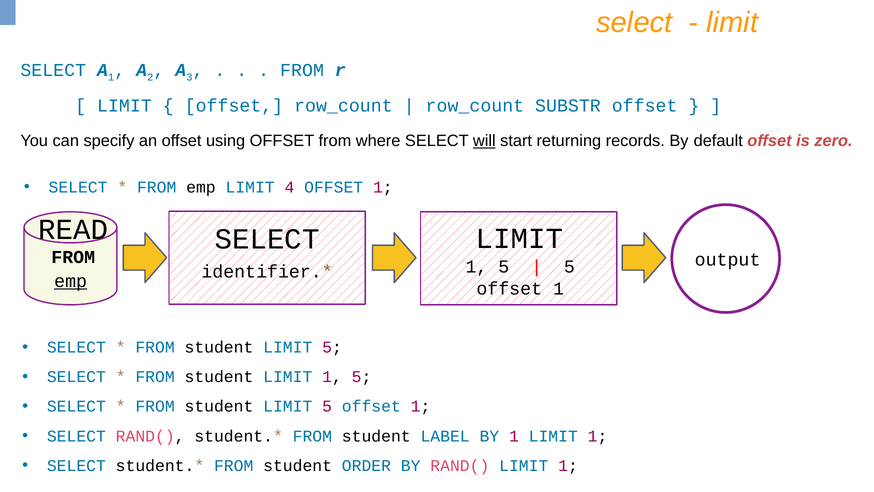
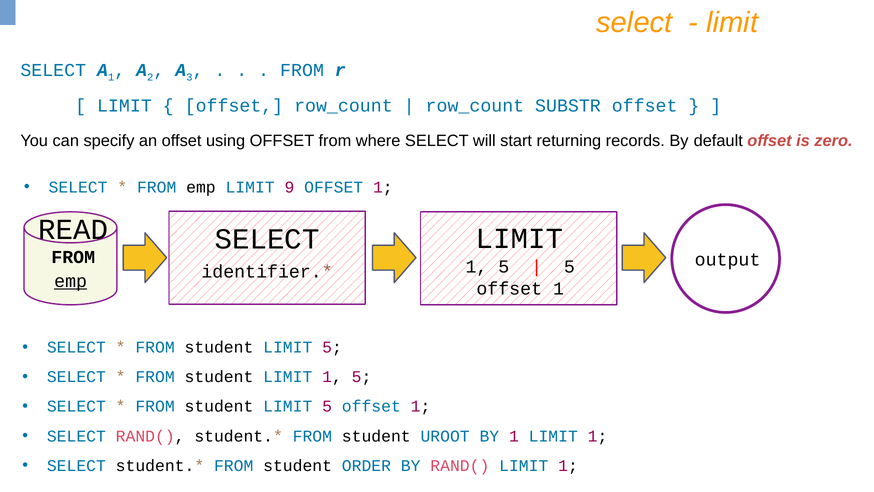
will underline: present -> none (484, 141)
4: 4 -> 9 (289, 187)
LABEL: LABEL -> UROOT (445, 436)
